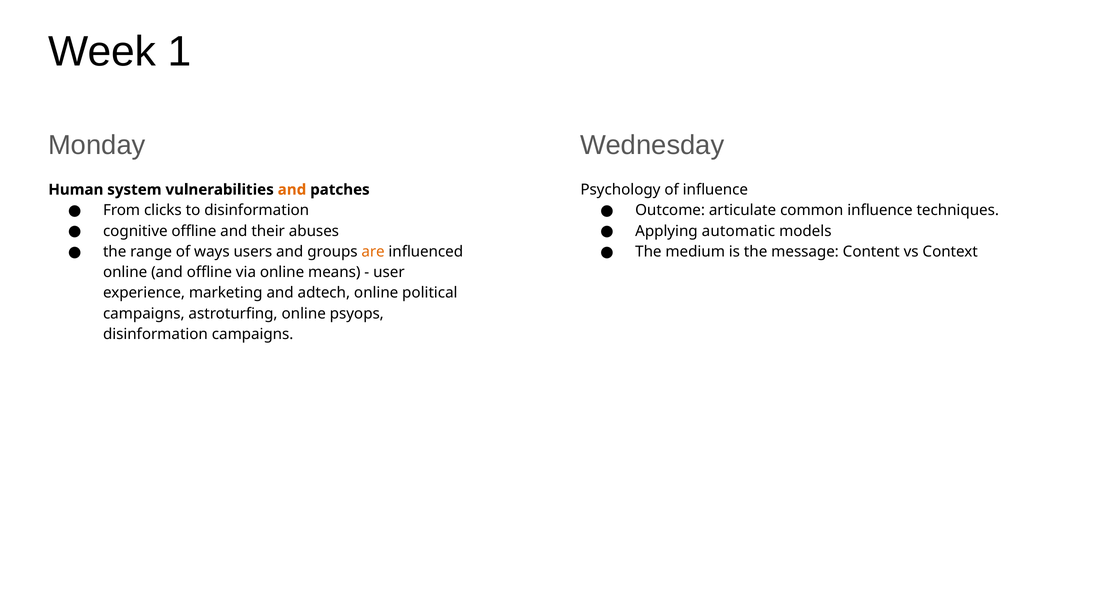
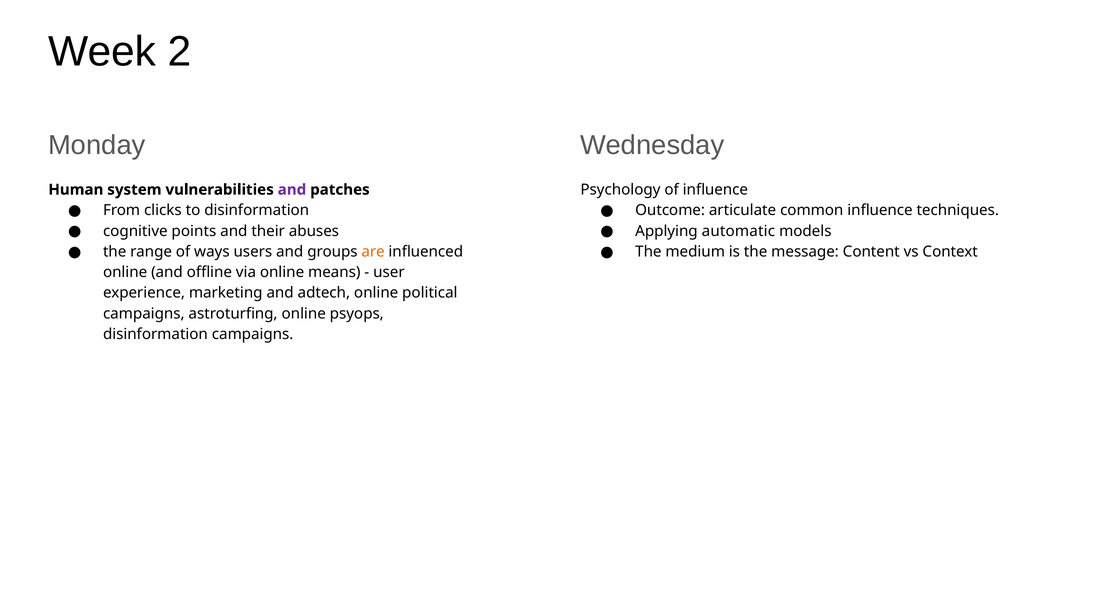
1: 1 -> 2 (180, 52)
and colour: orange -> purple (292, 190)
cognitive offline: offline -> points (194, 231)
